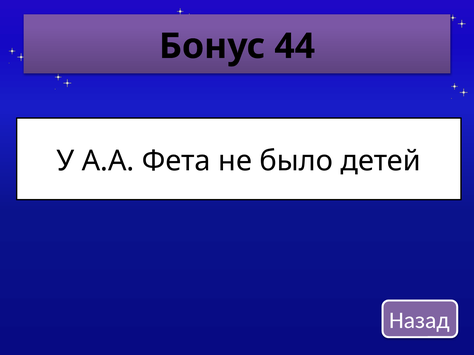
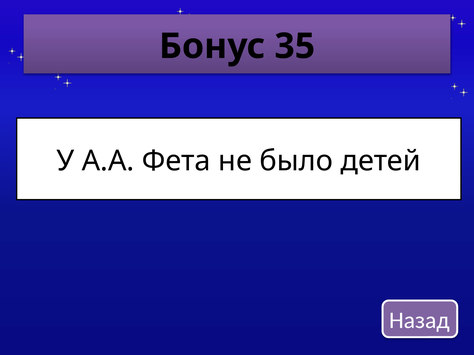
44: 44 -> 35 (295, 46)
